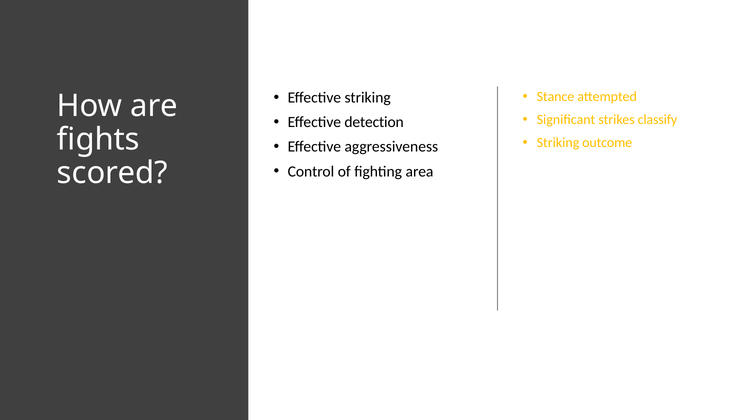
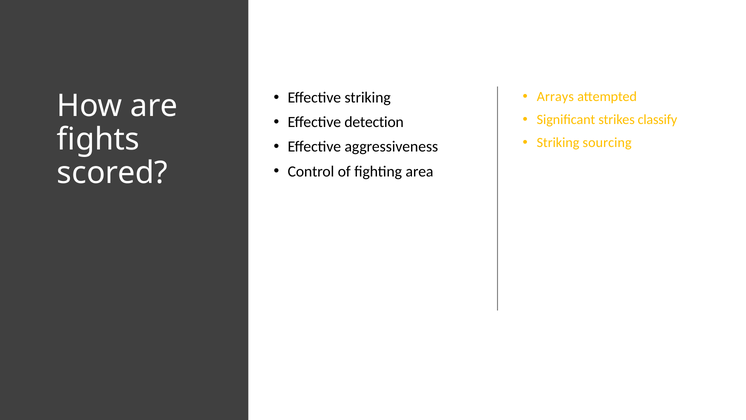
Stance: Stance -> Arrays (555, 97)
outcome: outcome -> sourcing (607, 142)
